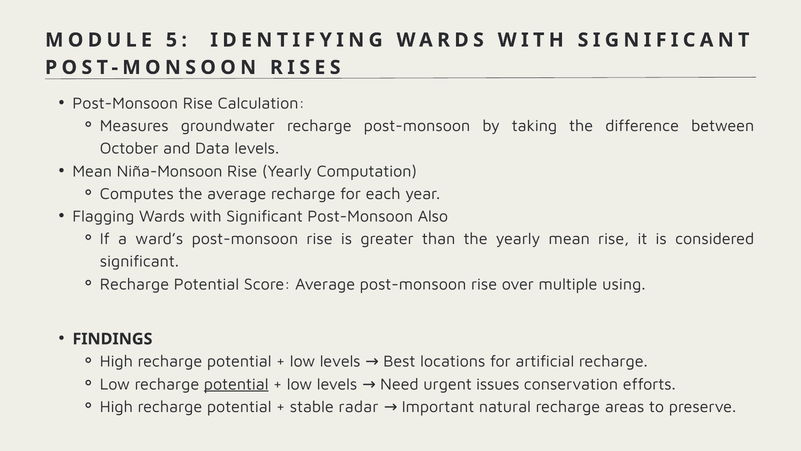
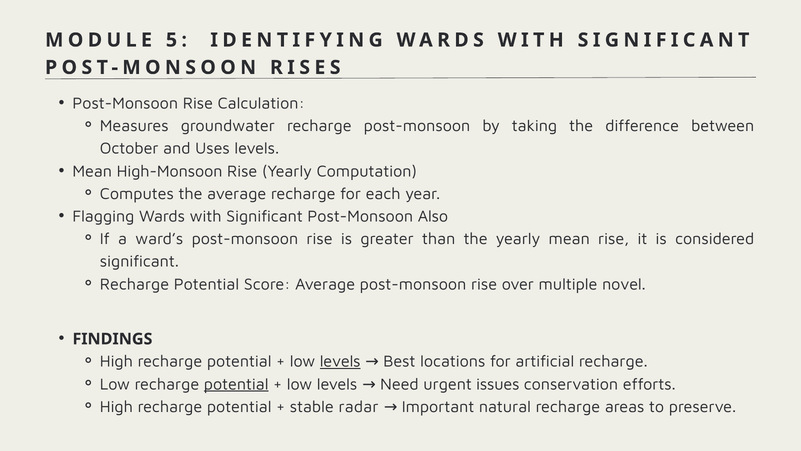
Data: Data -> Uses (212, 148)
Niña-Monsoon: Niña-Monsoon -> High-Monsoon (170, 171)
using: using -> novel (624, 284)
levels underline: none -> present (340, 361)
